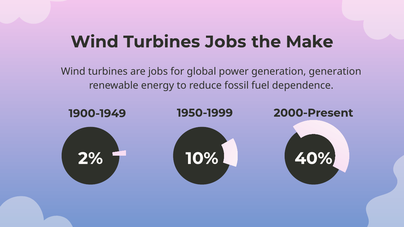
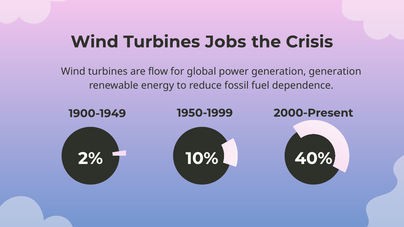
Make: Make -> Crisis (309, 42)
are jobs: jobs -> flow (158, 72)
